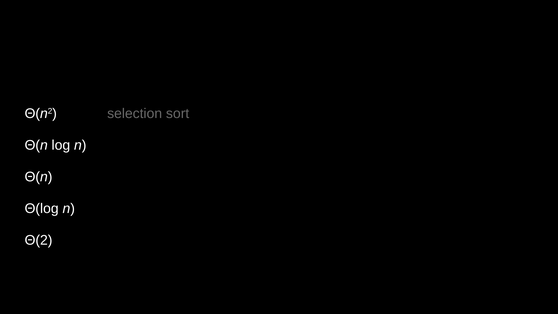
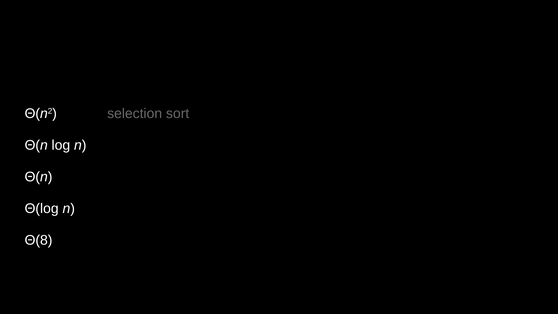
Θ(2: Θ(2 -> Θ(8 (39, 240)
